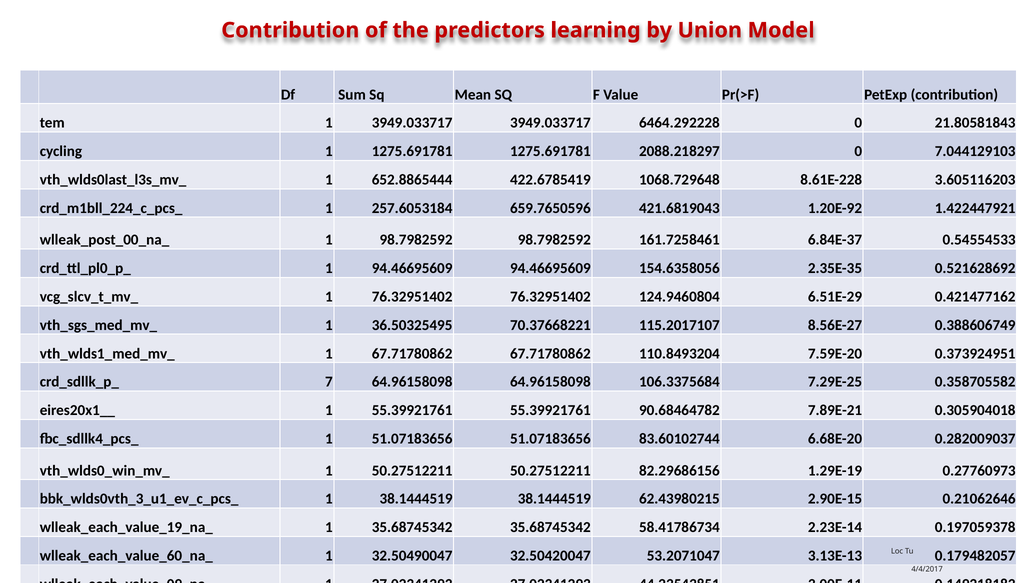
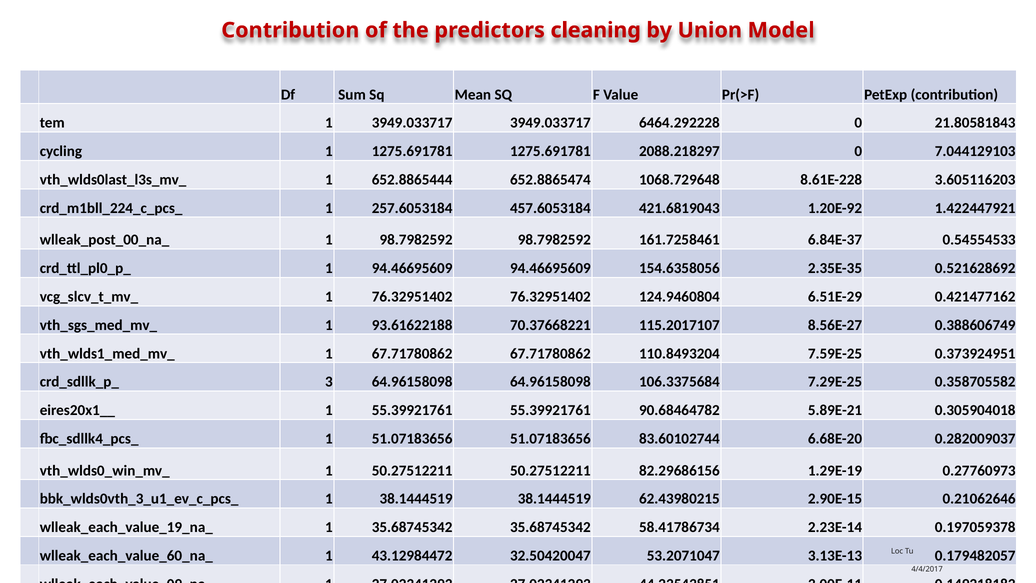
learning: learning -> cleaning (596, 30)
422.6785419: 422.6785419 -> 652.8865474 (550, 180)
659.7650596: 659.7650596 -> 457.6053184 (550, 208)
36.50325495: 36.50325495 -> 93.61622188 (412, 325)
7.59E-20: 7.59E-20 -> 7.59E-25 (835, 353)
7: 7 -> 3 (329, 382)
7.89E-21: 7.89E-21 -> 5.89E-21 (835, 410)
32.50490047: 32.50490047 -> 43.12984472 (412, 556)
